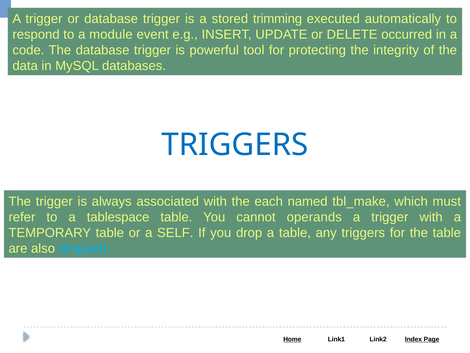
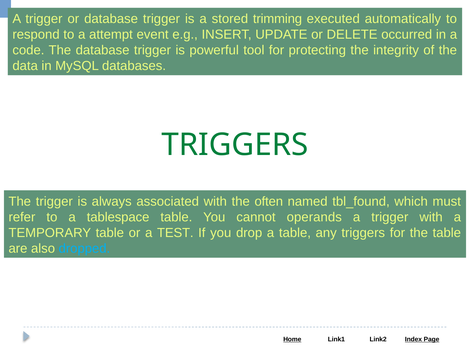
module: module -> attempt (111, 35)
TRIGGERS colour: blue -> green (235, 145)
each: each -> often (269, 201)
tbl_make: tbl_make -> tbl_found (361, 201)
SELF: SELF -> TEST (175, 232)
